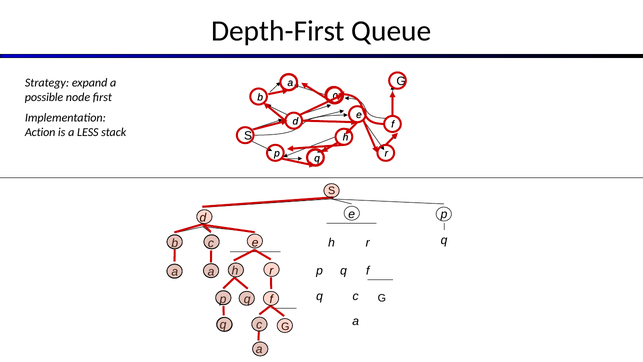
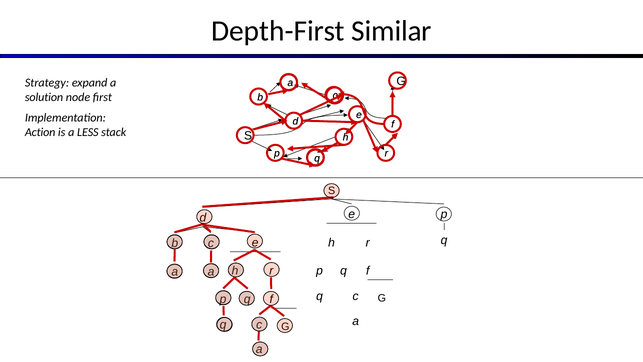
Queue: Queue -> Similar (392, 31)
possible: possible -> solution (44, 97)
